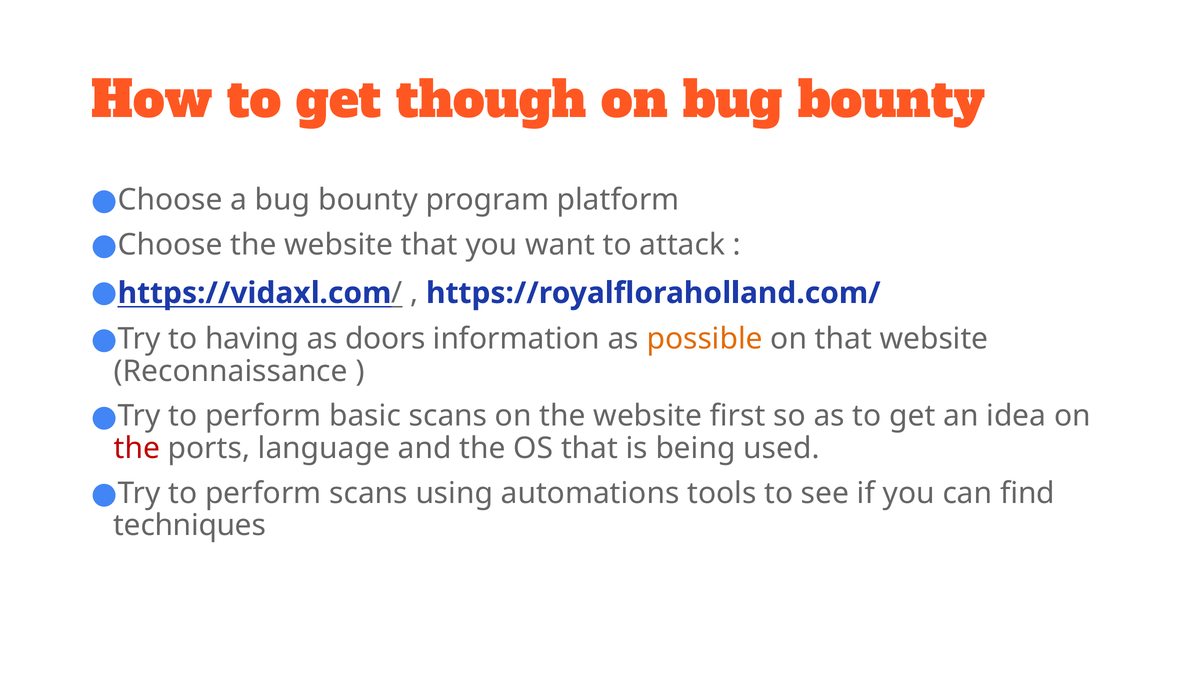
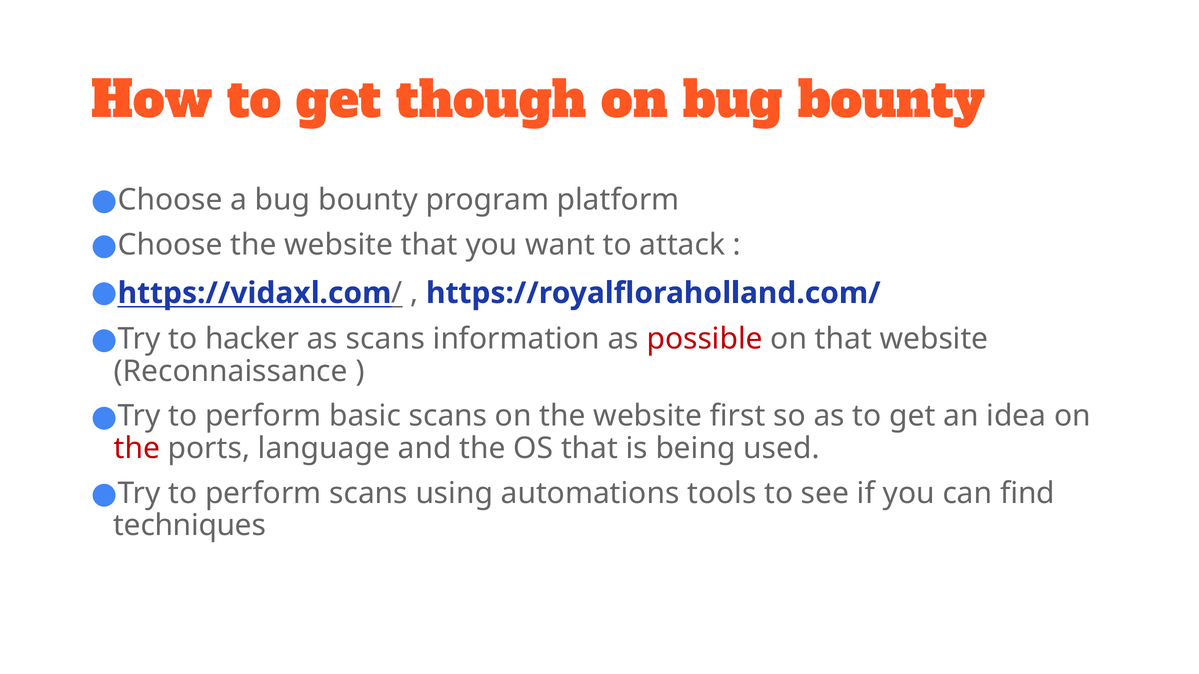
having: having -> hacker (252, 339)
as doors: doors -> scans (385, 339)
possible colour: orange -> red (705, 339)
